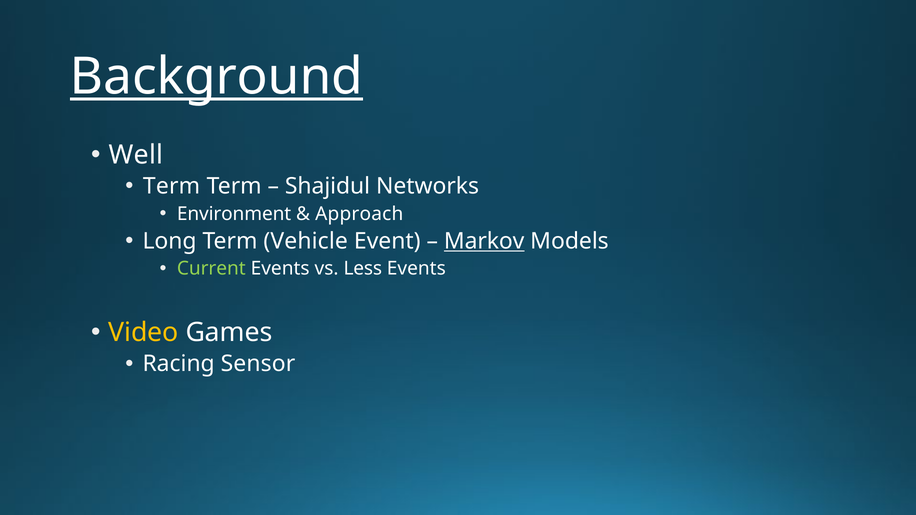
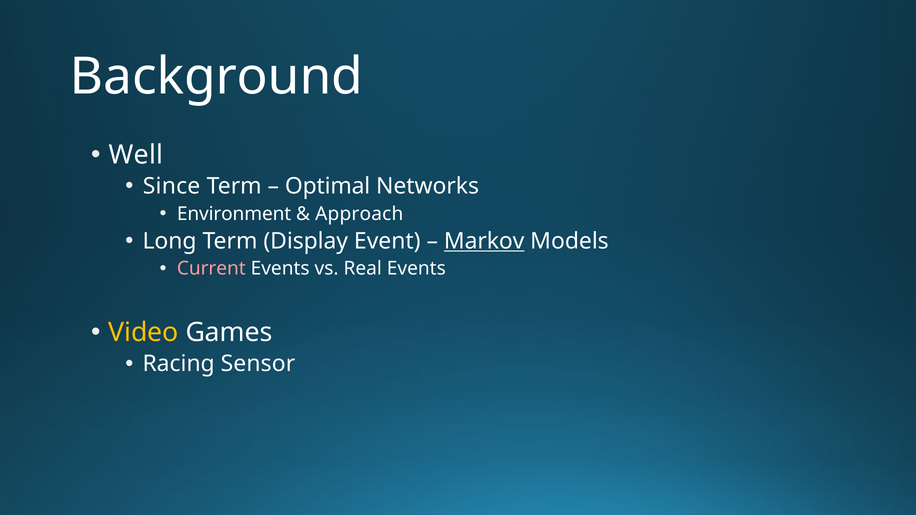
Background underline: present -> none (216, 77)
Term: Term -> Since (172, 186)
Shajidul: Shajidul -> Optimal (328, 186)
Vehicle: Vehicle -> Display (306, 241)
Current colour: light green -> pink (211, 269)
Less: Less -> Real (363, 269)
